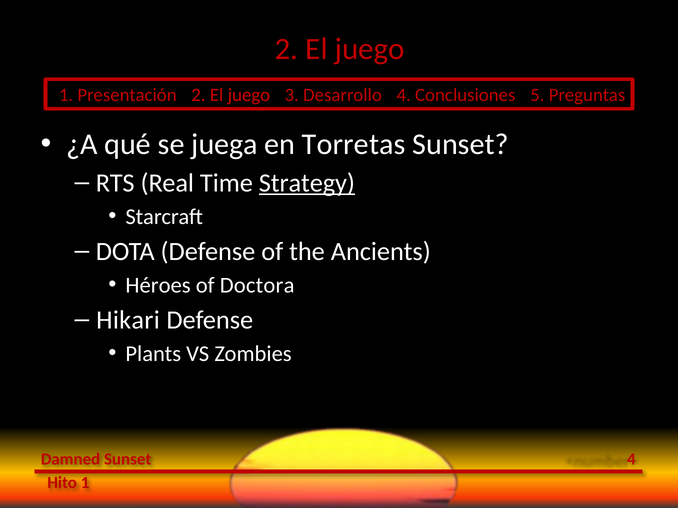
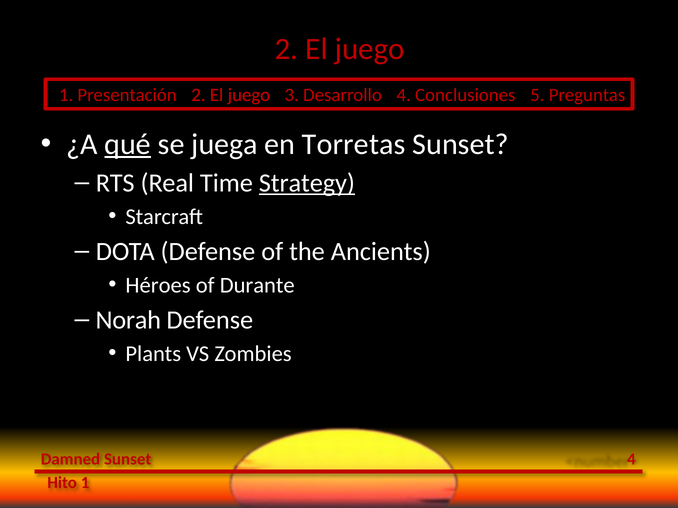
qué underline: none -> present (128, 144)
Doctora: Doctora -> Durante (257, 285)
Hikari: Hikari -> Norah (128, 320)
